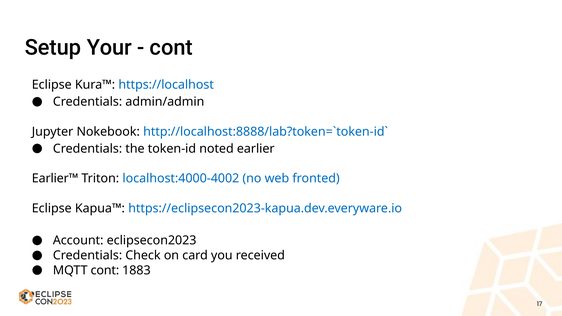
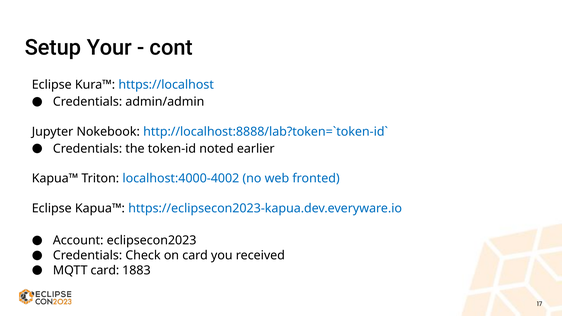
Earlier™: Earlier™ -> Kapua™ (55, 179)
MQTT cont: cont -> card (105, 270)
